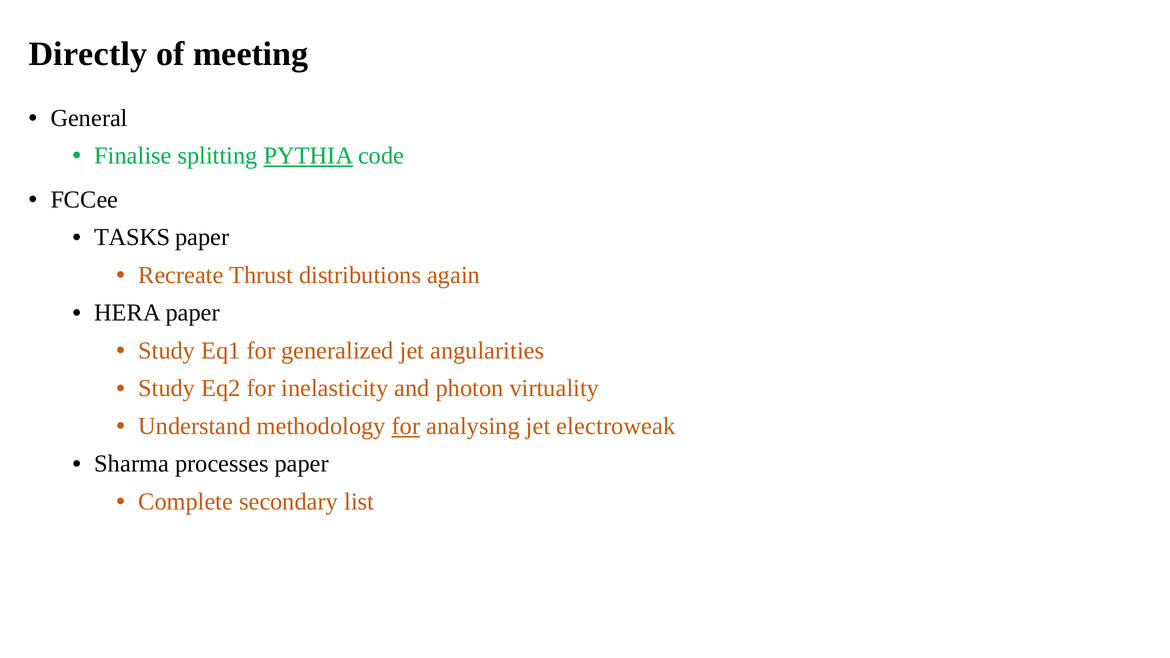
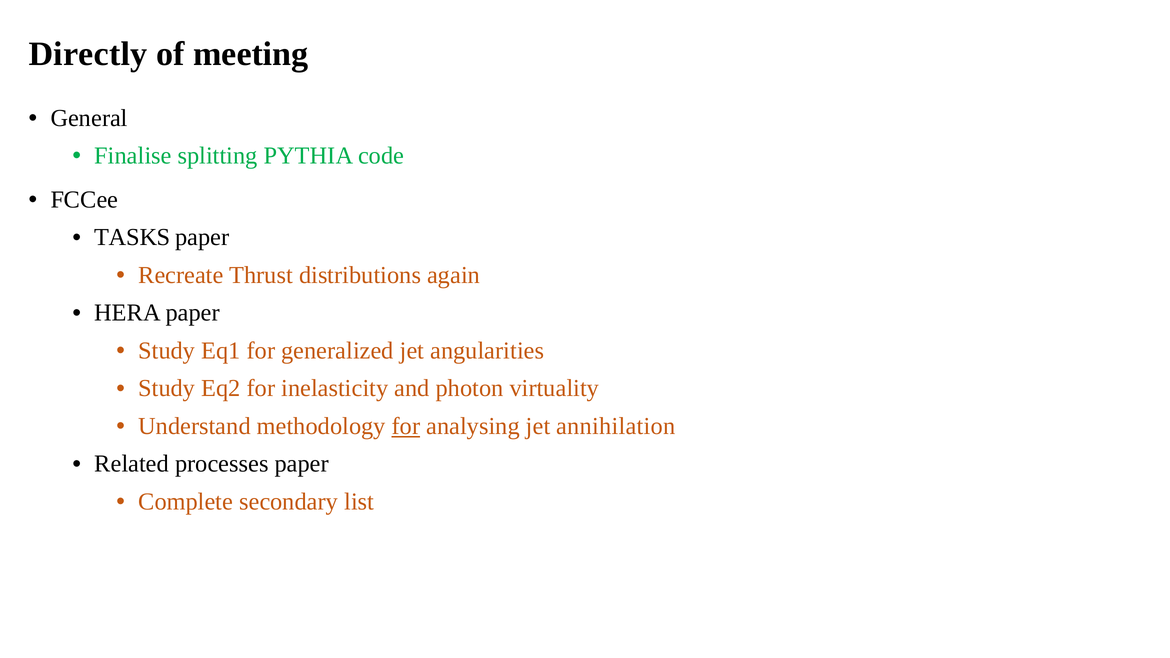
PYTHIA underline: present -> none (308, 156)
electroweak: electroweak -> annihilation (616, 426)
Sharma: Sharma -> Related (132, 464)
